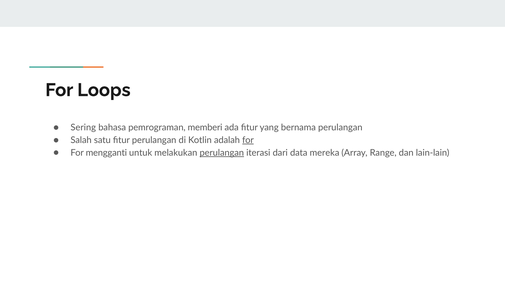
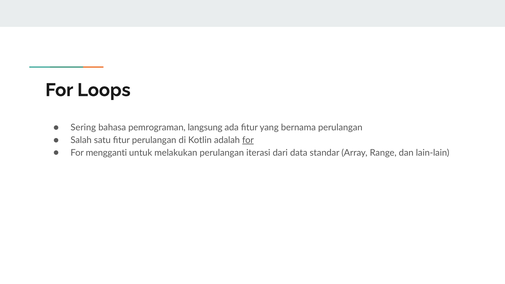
memberi: memberi -> langsung (205, 128)
perulangan underline: present -> none (222, 153)
mereka: mereka -> standar (325, 153)
